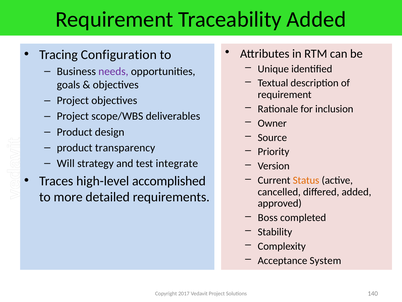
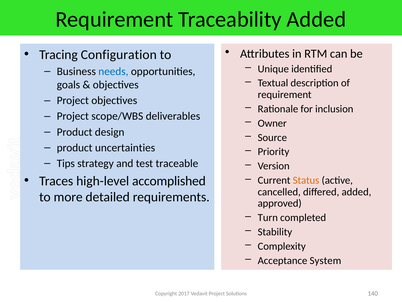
needs colour: purple -> blue (113, 71)
transparency: transparency -> uncertainties (125, 147)
Will: Will -> Tips (66, 163)
integrate: integrate -> traceable (177, 163)
Boss: Boss -> Turn (268, 217)
